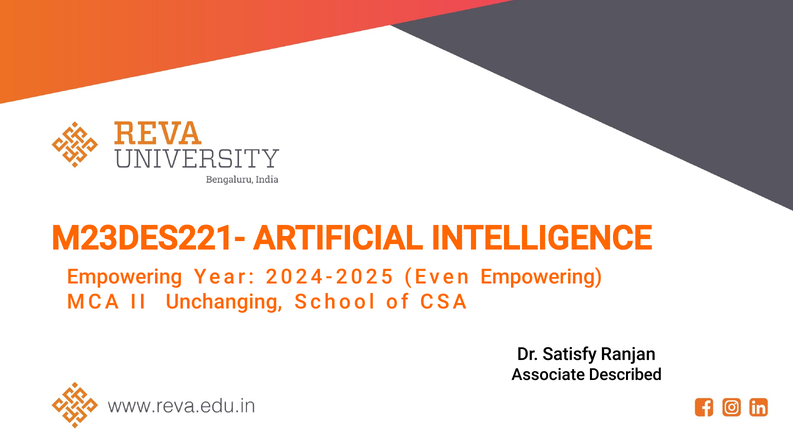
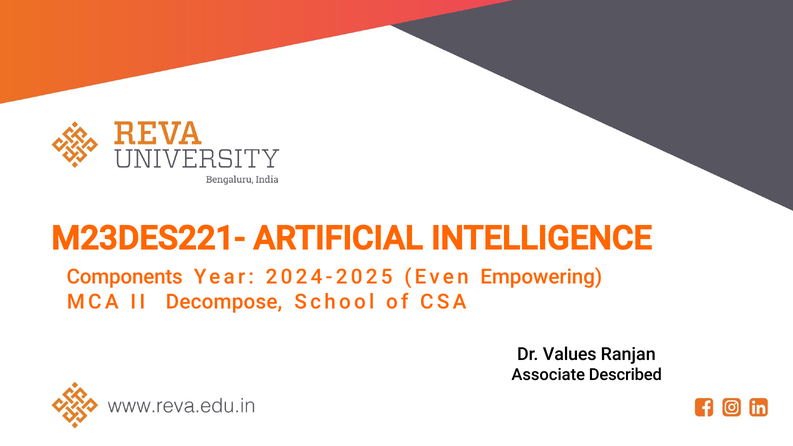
Empowering: Empowering -> Components (125, 277)
Unchanging: Unchanging -> Decompose (224, 302)
Satisfy: Satisfy -> Values (570, 354)
